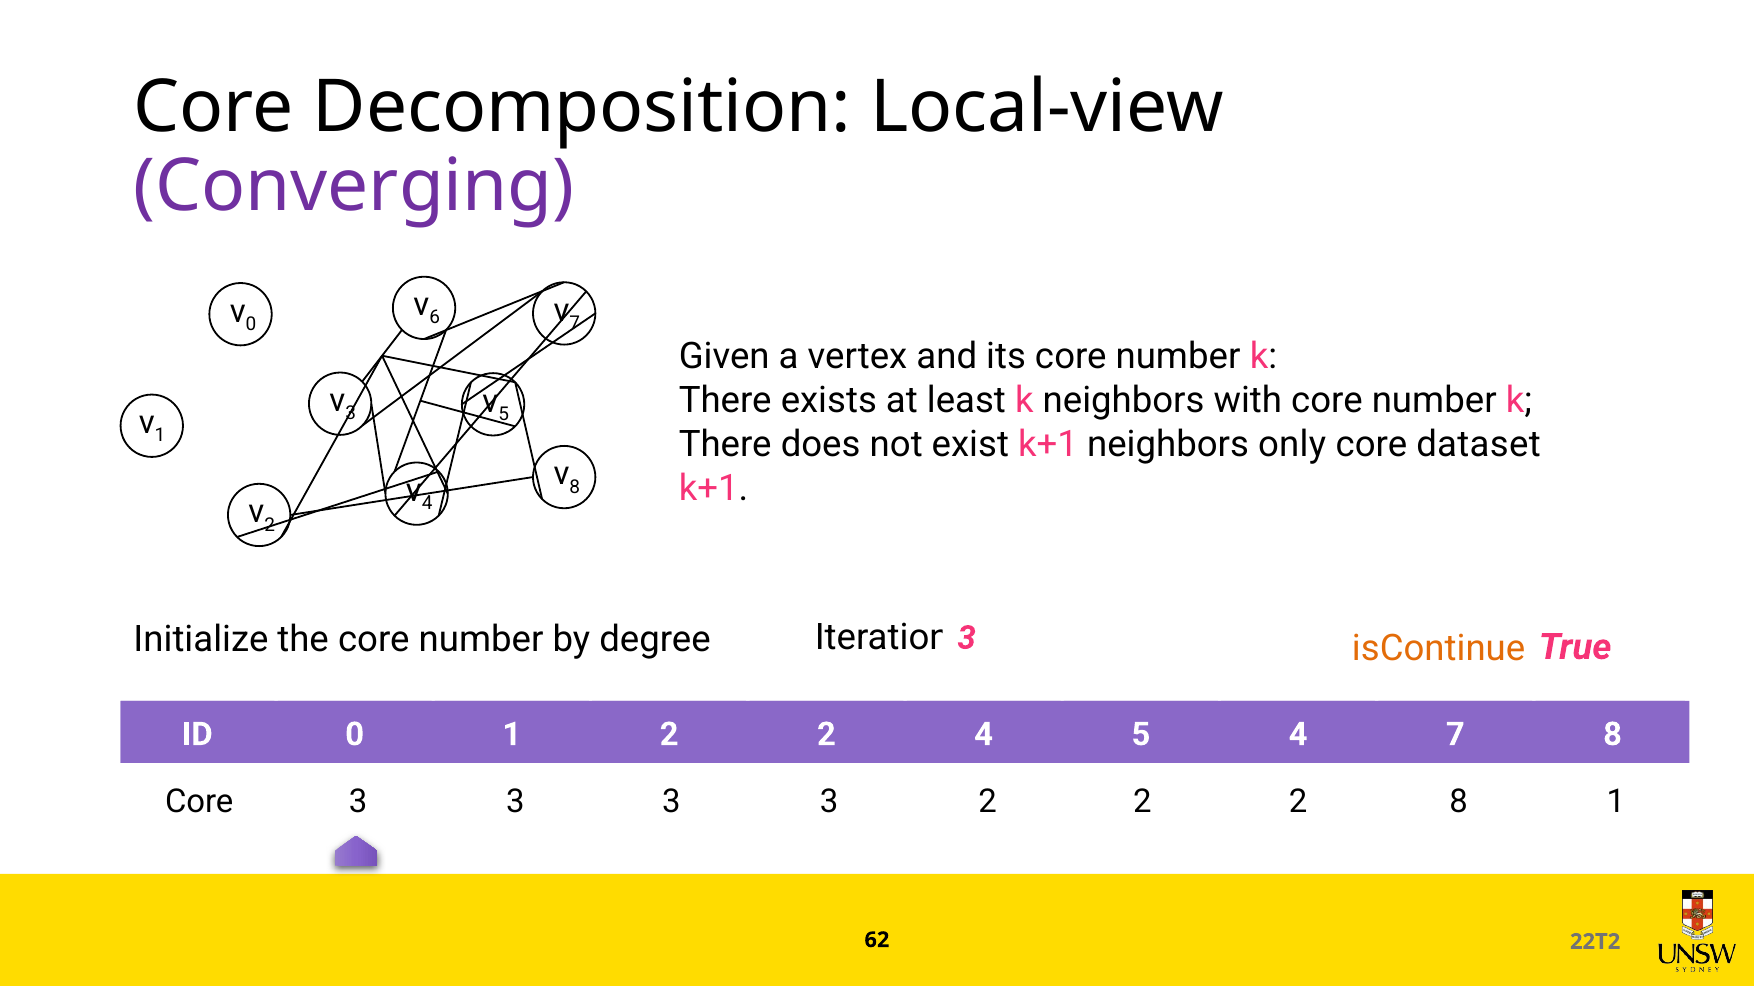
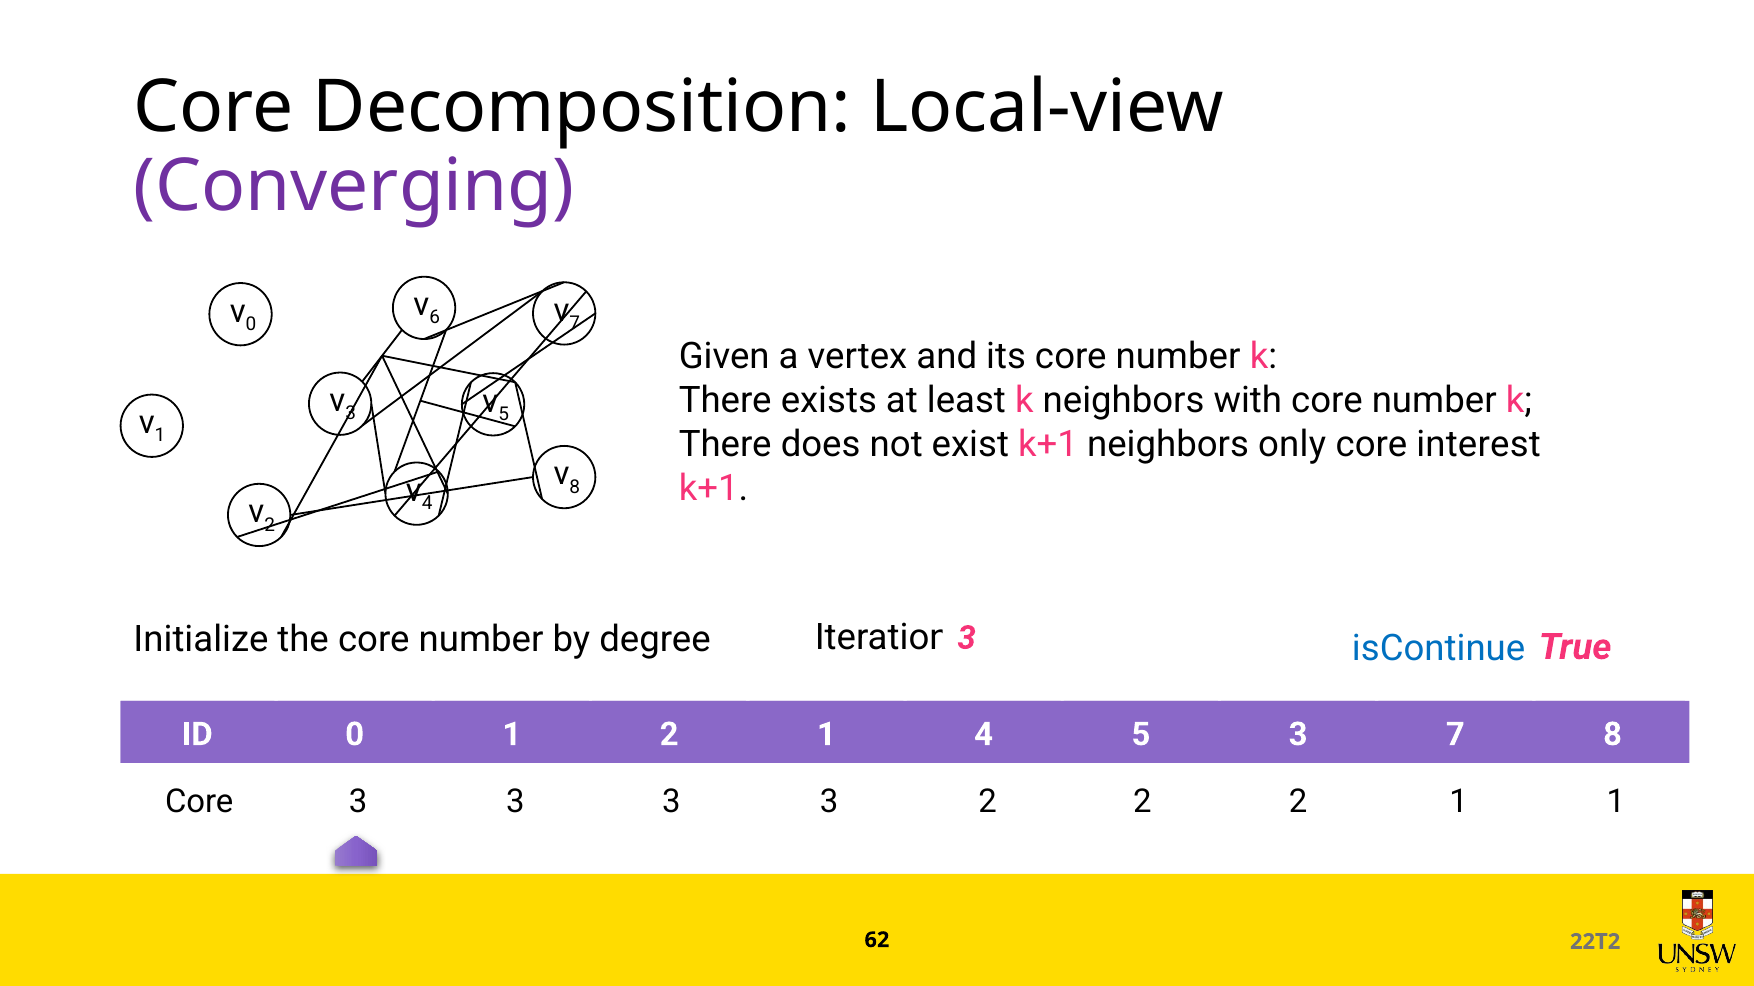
dataset: dataset -> interest (1479, 445)
isContinue colour: orange -> blue (1443, 649)
1 2 2: 2 -> 1 (826, 735)
4 5 4: 4 -> 3 (1298, 735)
8: 8 -> 1 (1459, 802)
